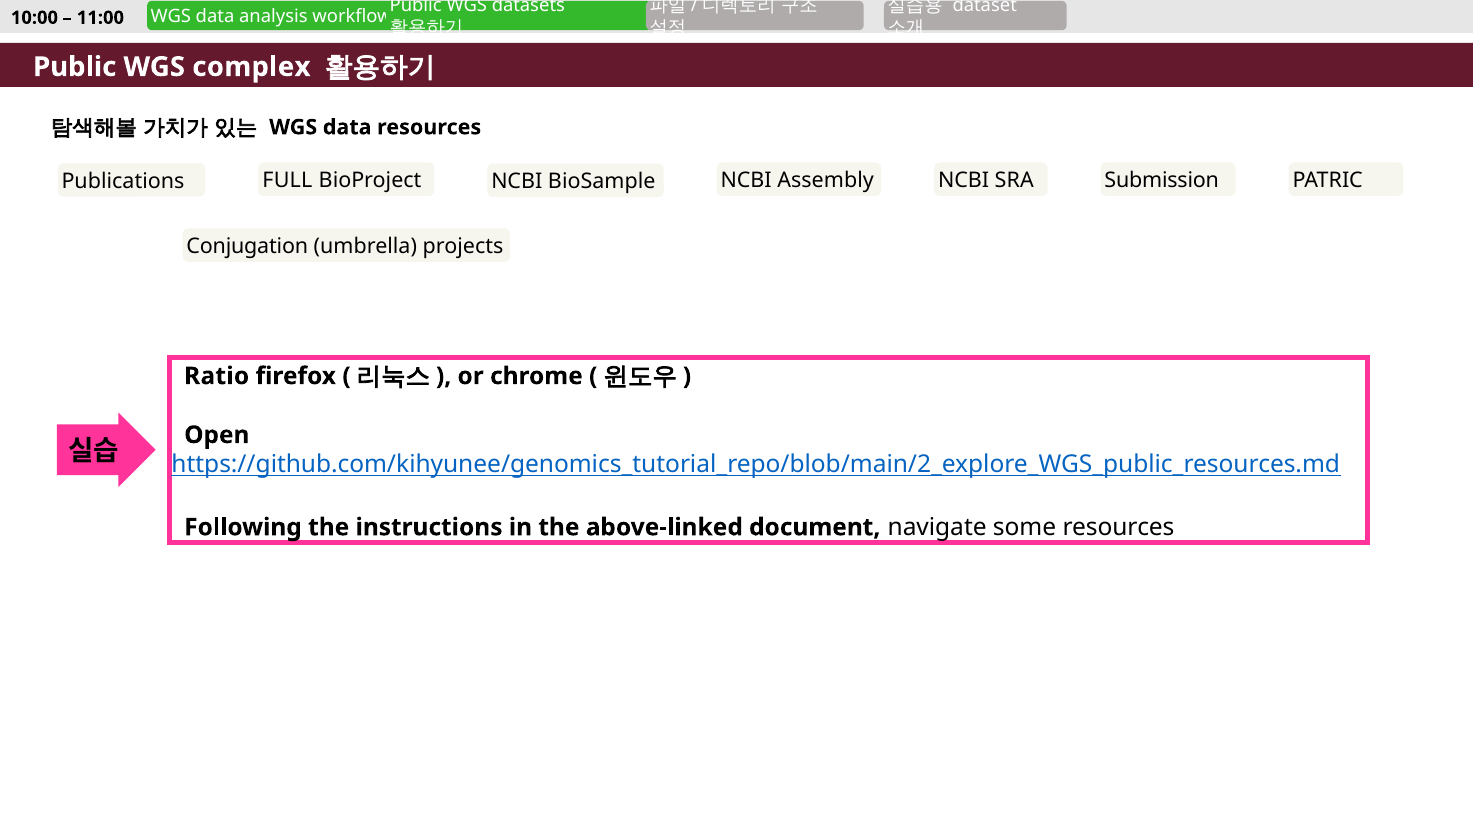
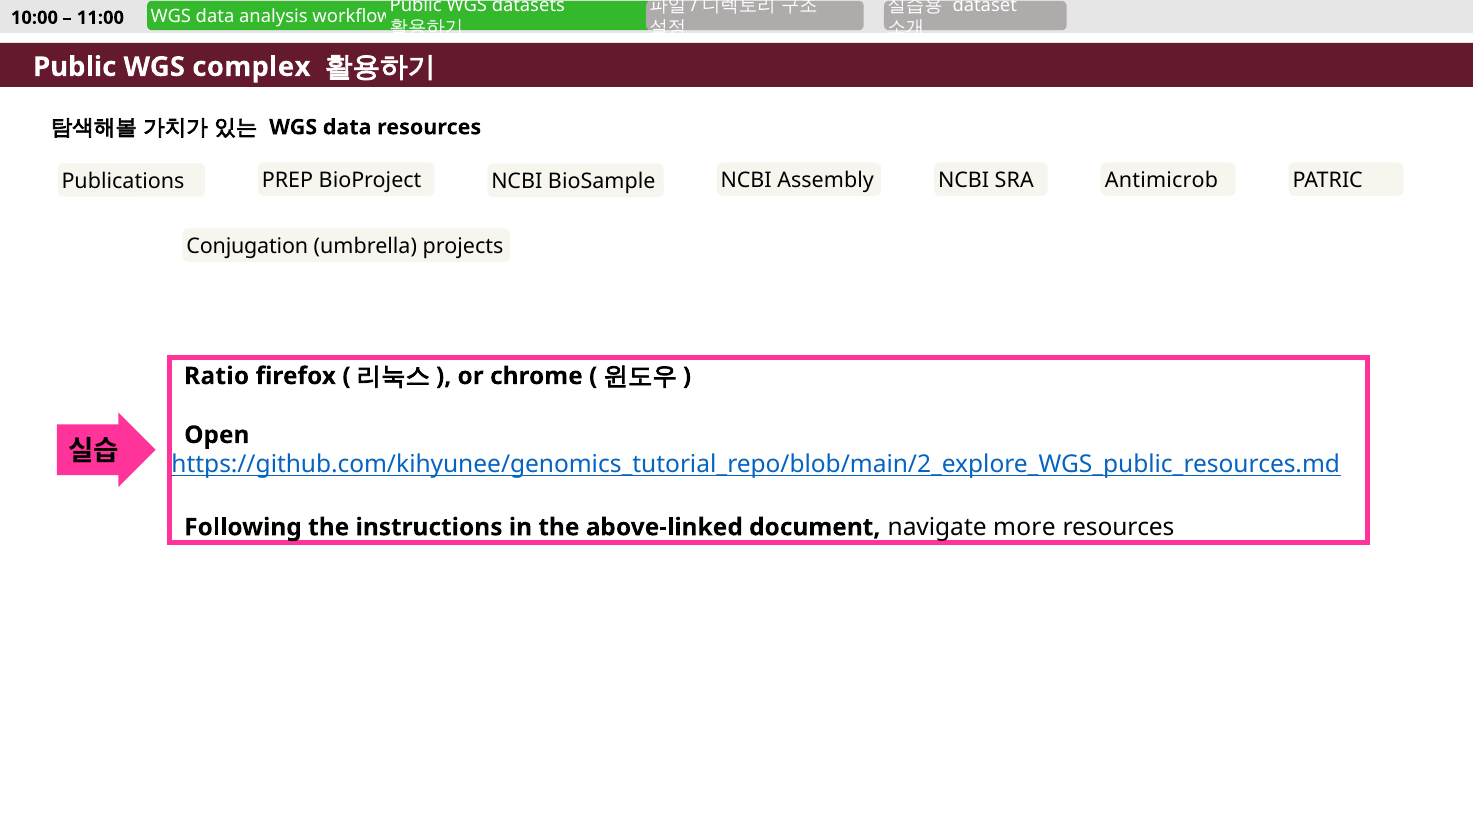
FULL: FULL -> PREP (288, 181)
Submission: Submission -> Antimicrob (1162, 181)
some: some -> more (1024, 527)
